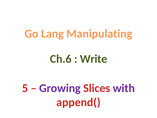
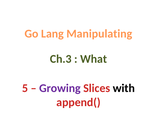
Ch.6: Ch.6 -> Ch.3 (61, 59)
Write: Write -> What (94, 59)
with colour: purple -> black (124, 88)
